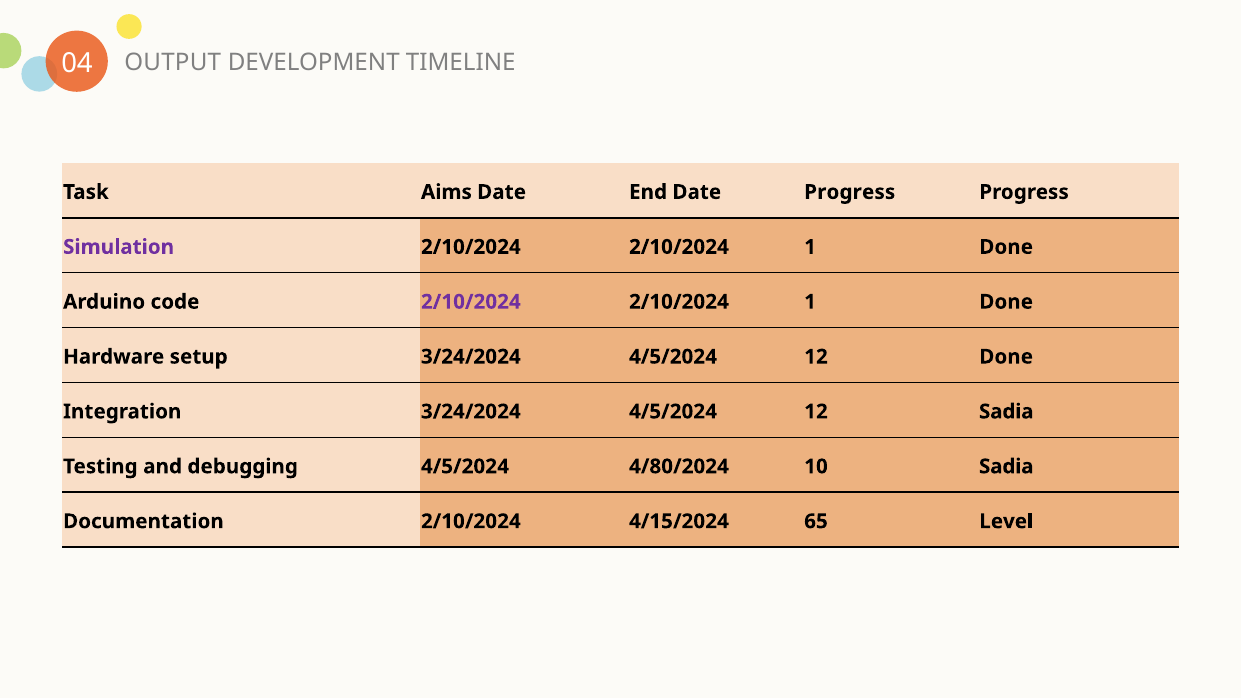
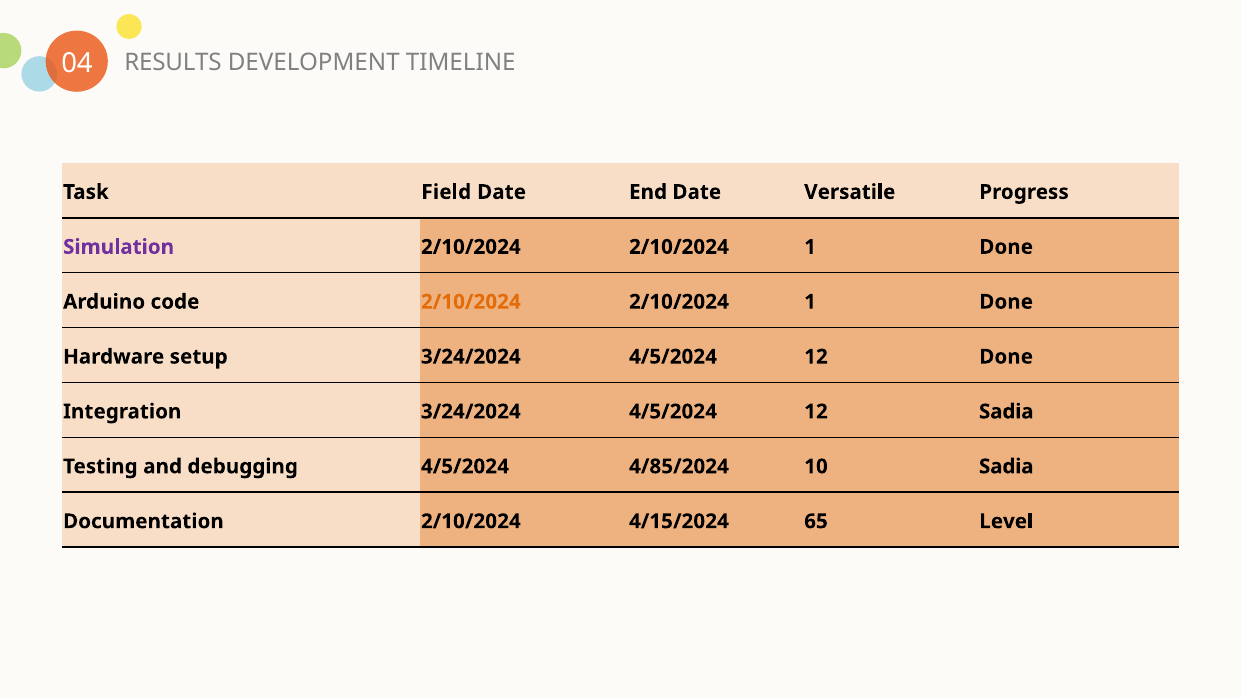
OUTPUT: OUTPUT -> RESULTS (173, 63)
Aims: Aims -> Field (446, 192)
Date Progress: Progress -> Versatile (850, 192)
2/10/2024 colour: purple -> orange (471, 302)
4/80/2024: 4/80/2024 -> 4/85/2024 (679, 466)
